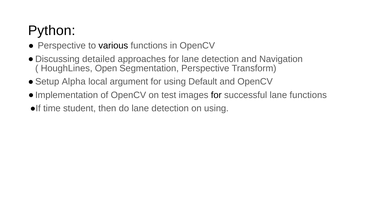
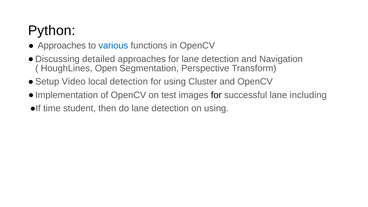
Perspective: Perspective -> Approaches (62, 46)
various colour: black -> blue (113, 46)
Alpha: Alpha -> Video (74, 82)
local argument: argument -> detection (129, 82)
Default: Default -> Cluster (203, 82)
lane functions: functions -> including (308, 95)
